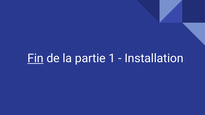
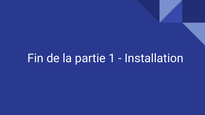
Fin underline: present -> none (36, 58)
